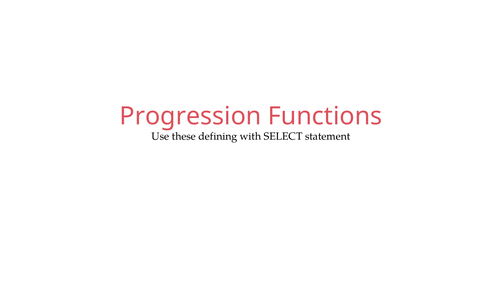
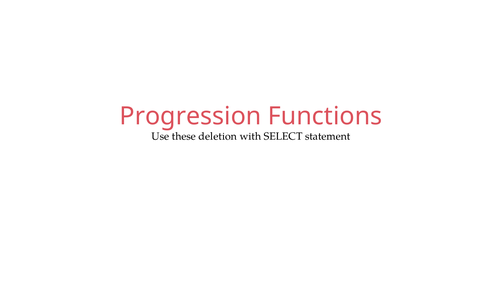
defining: defining -> deletion (218, 136)
